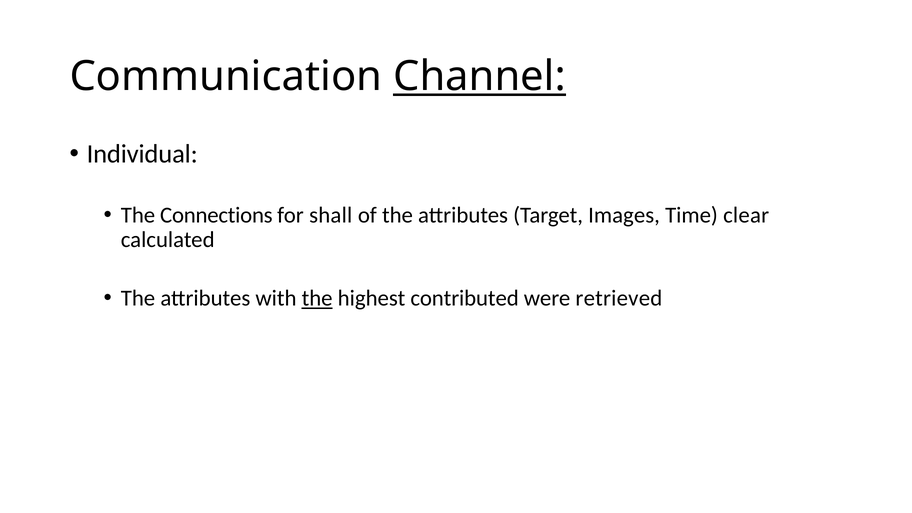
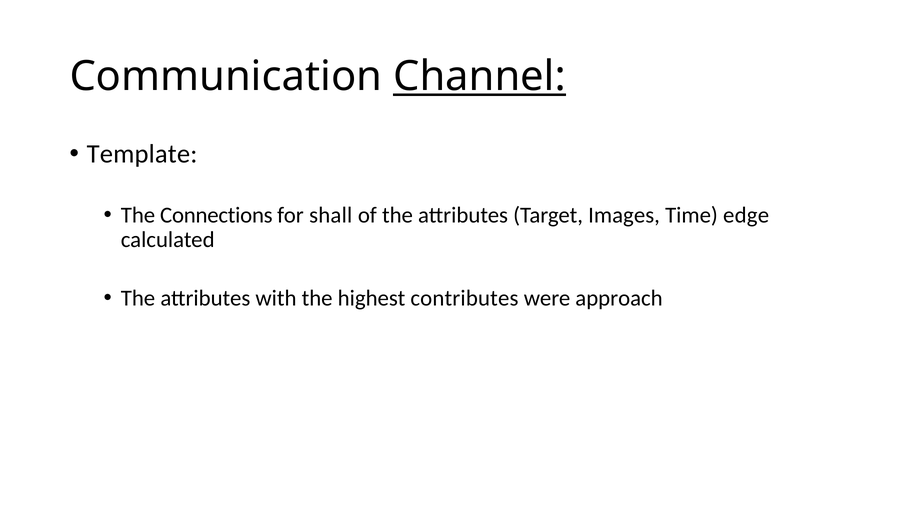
Individual: Individual -> Template (142, 154)
clear: clear -> edge (746, 215)
the underline: present -> none (317, 298)
contributed: contributed -> contributes (464, 298)
retrieved: retrieved -> approach (619, 298)
